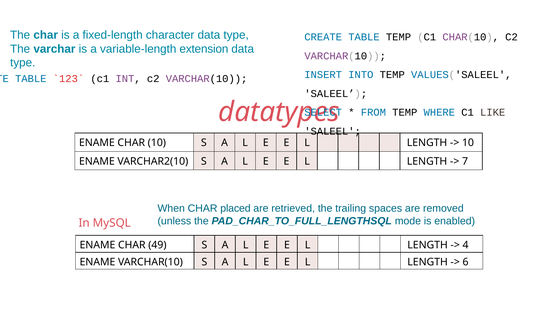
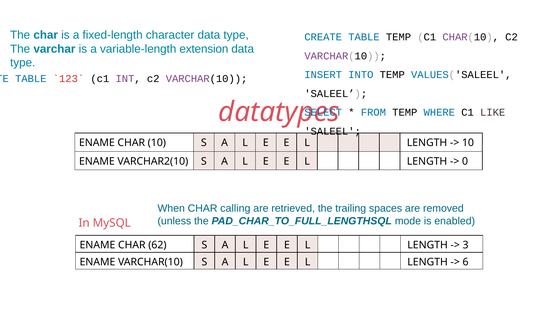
7: 7 -> 0 (465, 161)
placed: placed -> calling (235, 208)
49: 49 -> 62 (157, 245)
4: 4 -> 3 (466, 245)
